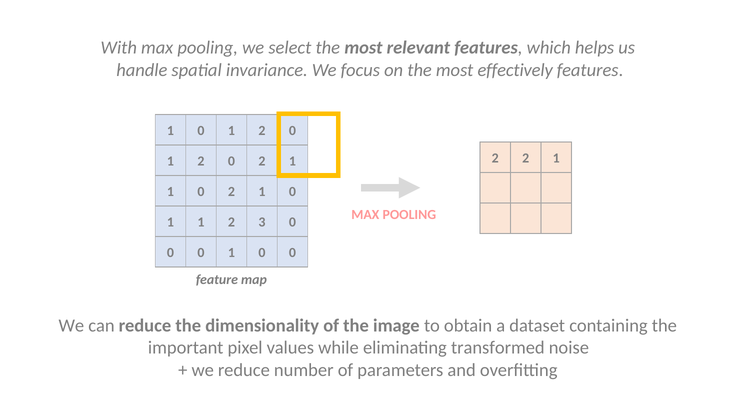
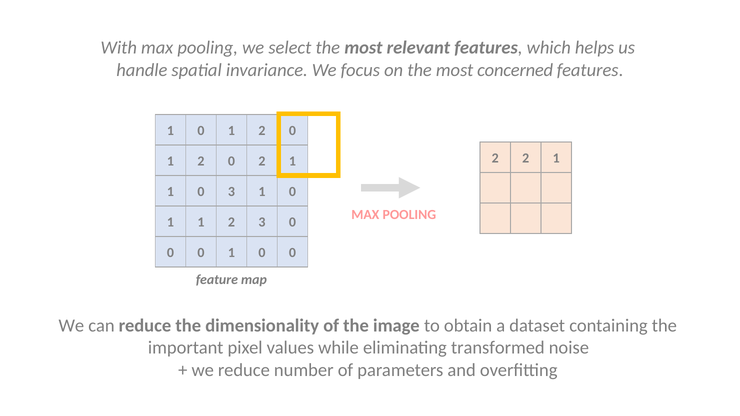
effectively: effectively -> concerned (515, 70)
2: 2 -> 3 (231, 192)
